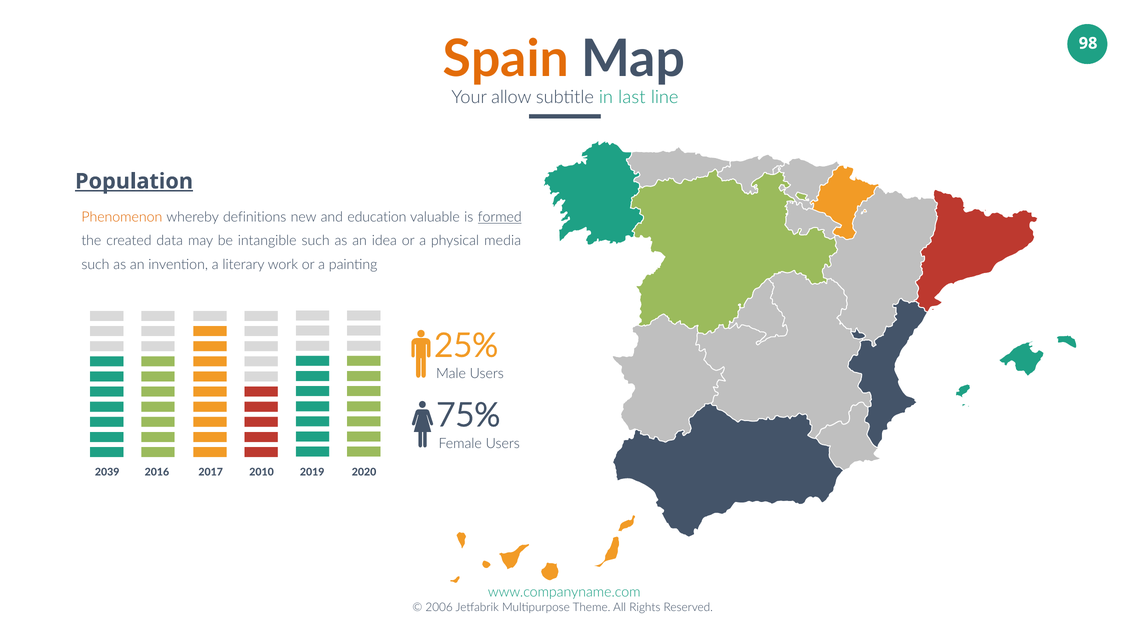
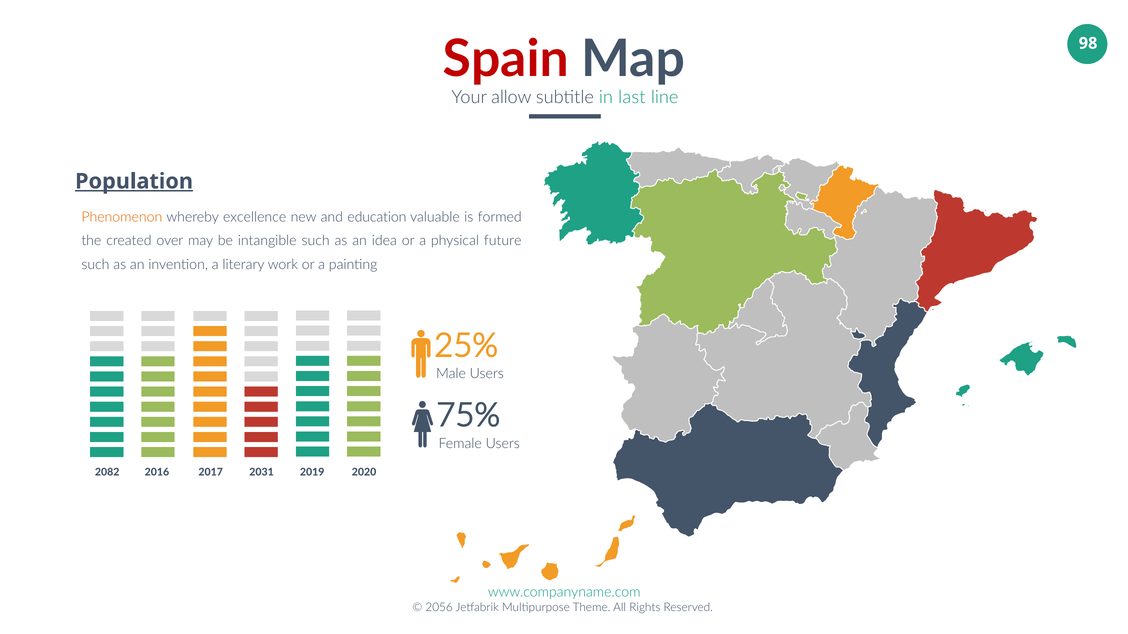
Spain colour: orange -> red (506, 59)
definitions: definitions -> excellence (255, 217)
formed underline: present -> none (500, 217)
data: data -> over (170, 241)
media: media -> future (503, 241)
2039: 2039 -> 2082 (107, 473)
2010: 2010 -> 2031 (262, 473)
2006: 2006 -> 2056 (439, 608)
